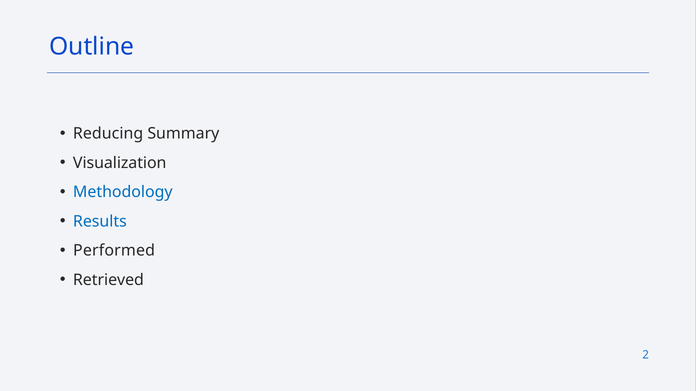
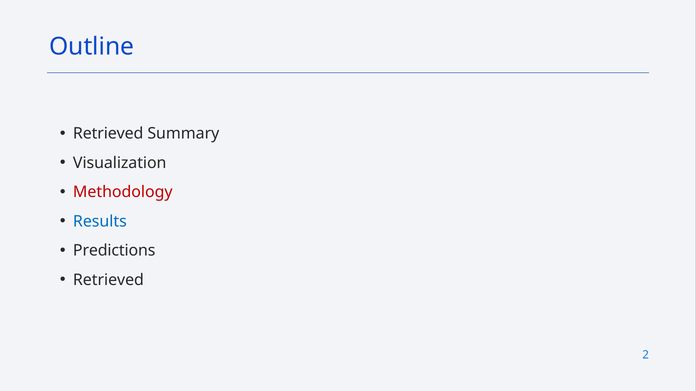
Reducing: Reducing -> Retrieved (108, 134)
Methodology colour: blue -> red (123, 192)
Performed: Performed -> Predictions (114, 251)
